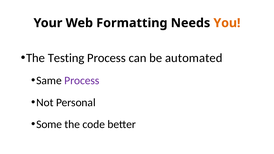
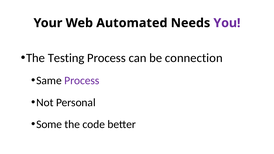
Formatting: Formatting -> Automated (132, 23)
You colour: orange -> purple (227, 23)
automated: automated -> connection (194, 58)
